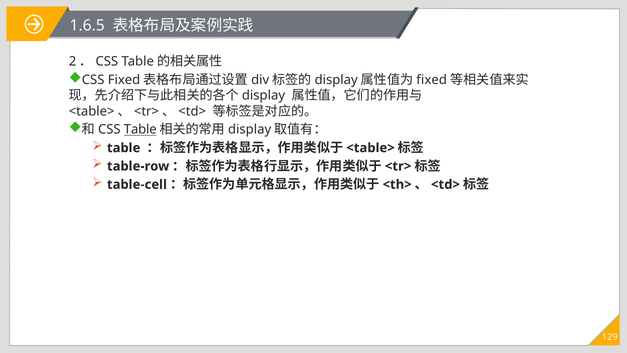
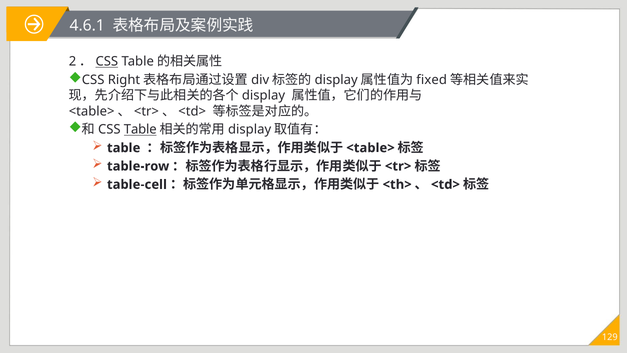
1.6.5: 1.6.5 -> 4.6.1 (87, 26)
CSS underline: none -> present (107, 62)
CSS Fixed: Fixed -> Right (124, 80)
